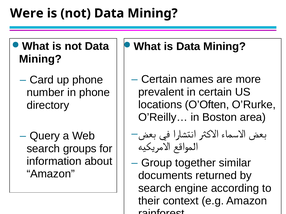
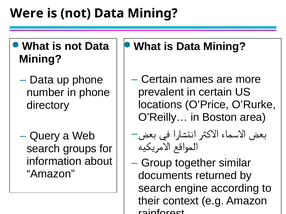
Card: Card -> Data (42, 80)
O’Often: O’Often -> O’Price (207, 105)
